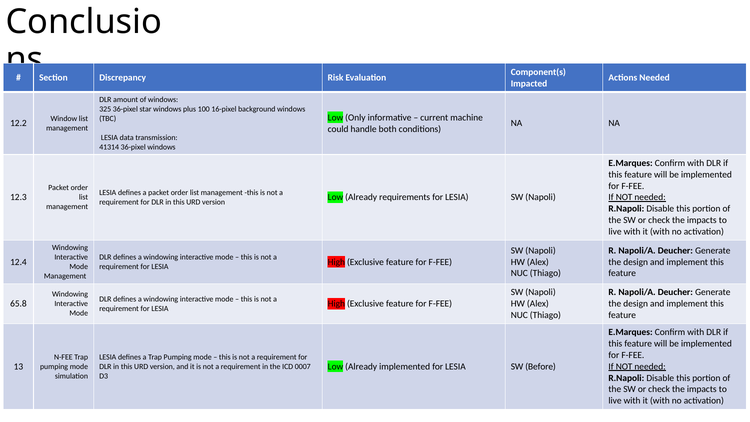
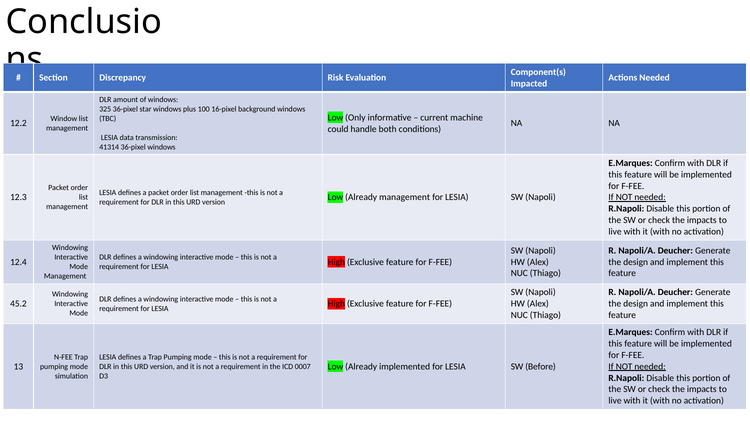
Already requirements: requirements -> management (405, 197)
65.8: 65.8 -> 45.2 (18, 304)
